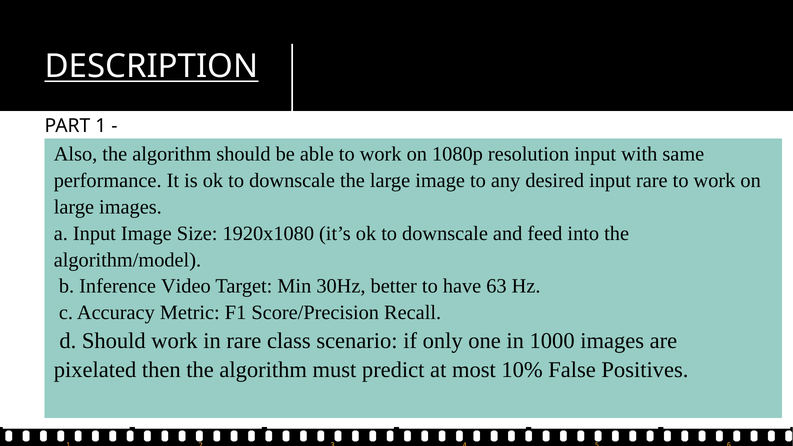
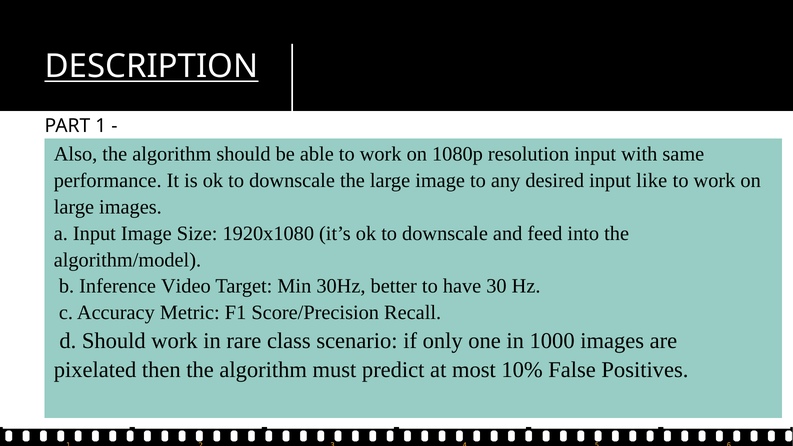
input rare: rare -> like (652, 181)
63: 63 -> 30 (496, 286)
